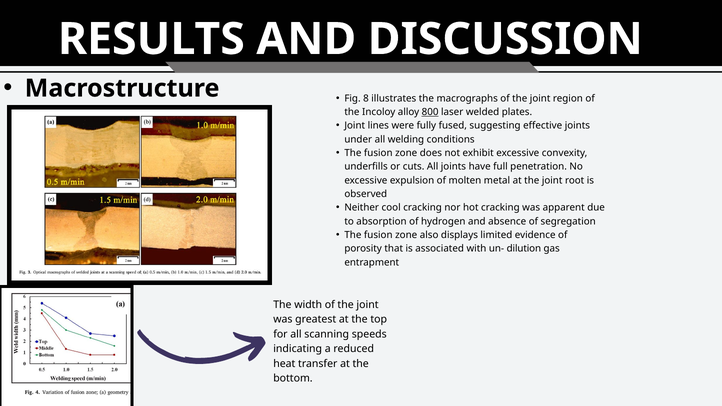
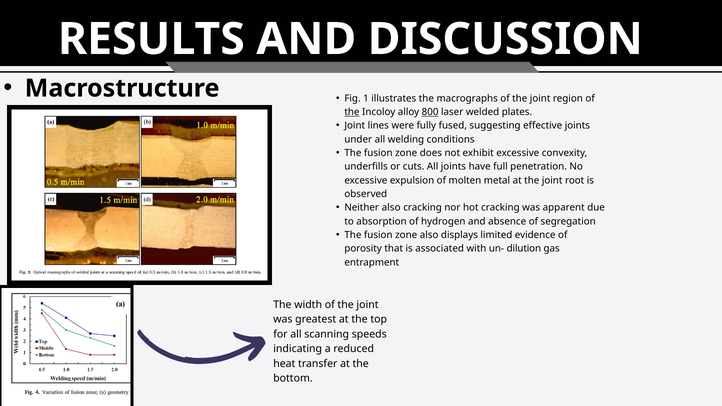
8: 8 -> 1 (366, 98)
the underline: none -> present (352, 112)
Neither cool: cool -> also (391, 208)
